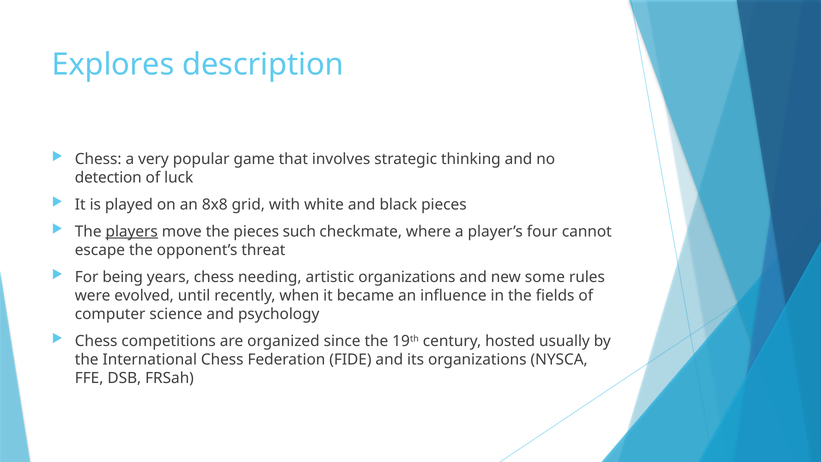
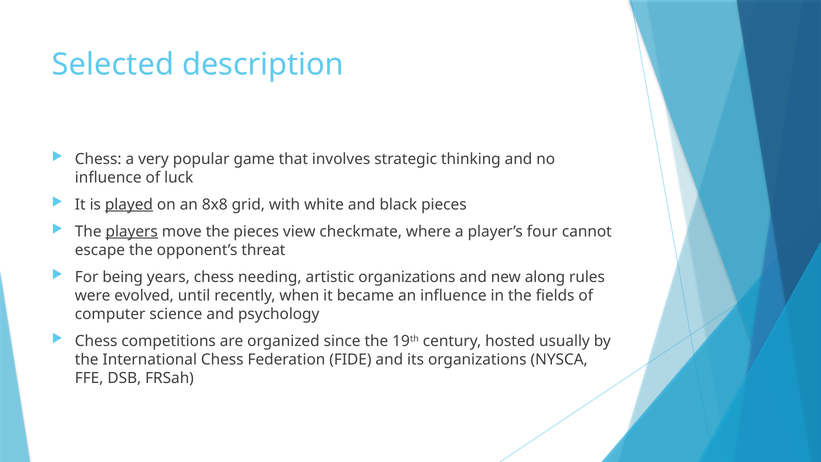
Explores: Explores -> Selected (113, 65)
detection: detection -> influence (108, 177)
played underline: none -> present (129, 204)
such: such -> view (299, 231)
some: some -> along (545, 277)
